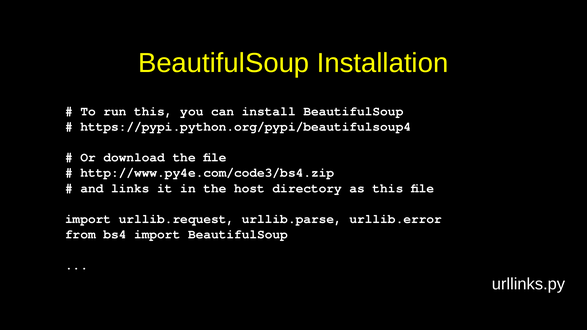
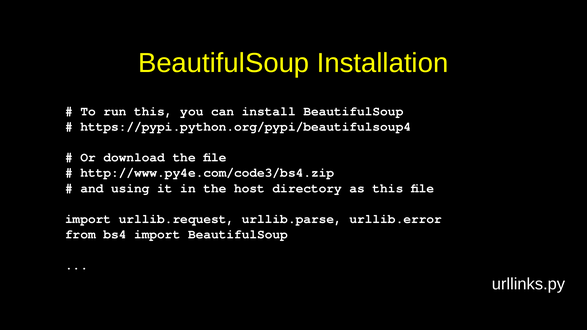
links: links -> using (130, 188)
